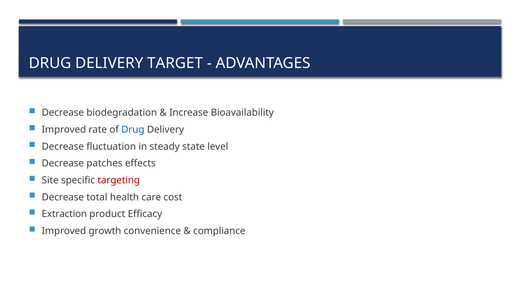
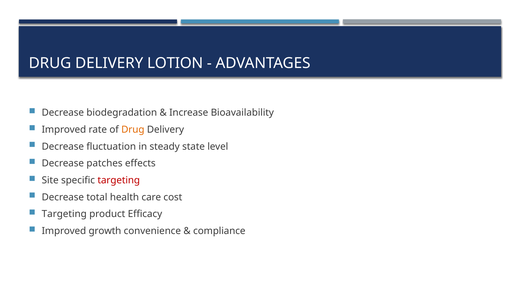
TARGET: TARGET -> LOTION (175, 63)
Drug colour: blue -> orange (133, 130)
Extraction: Extraction -> Targeting (64, 214)
